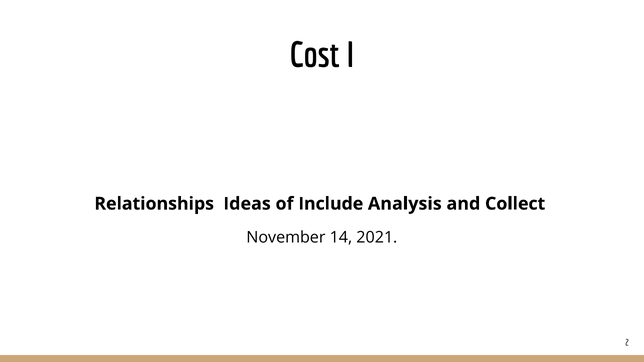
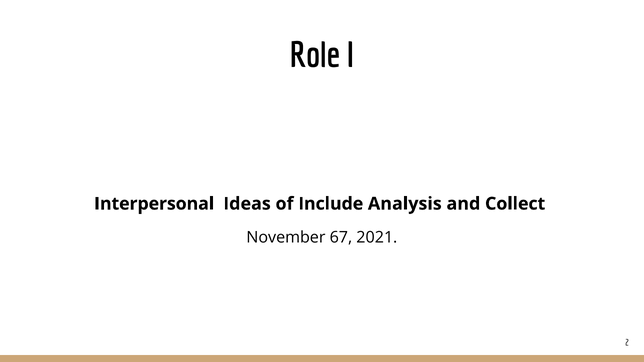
Cost: Cost -> Role (315, 55)
Relationships: Relationships -> Interpersonal (154, 204)
14: 14 -> 67 (341, 238)
